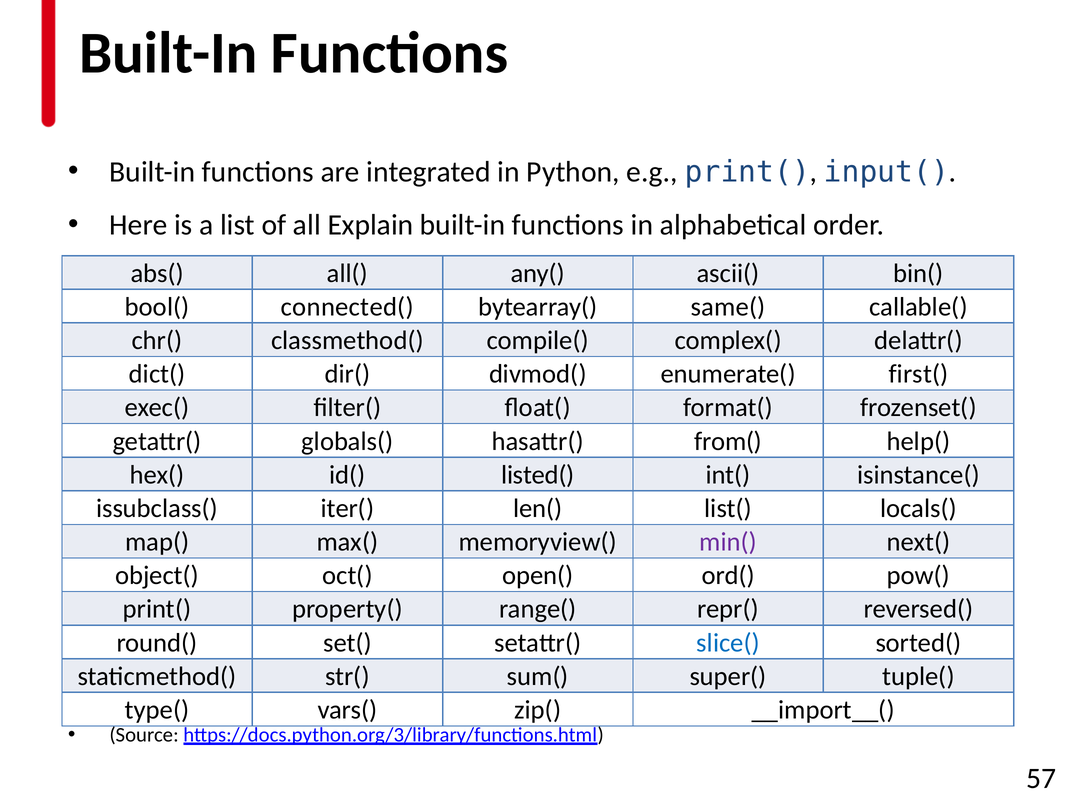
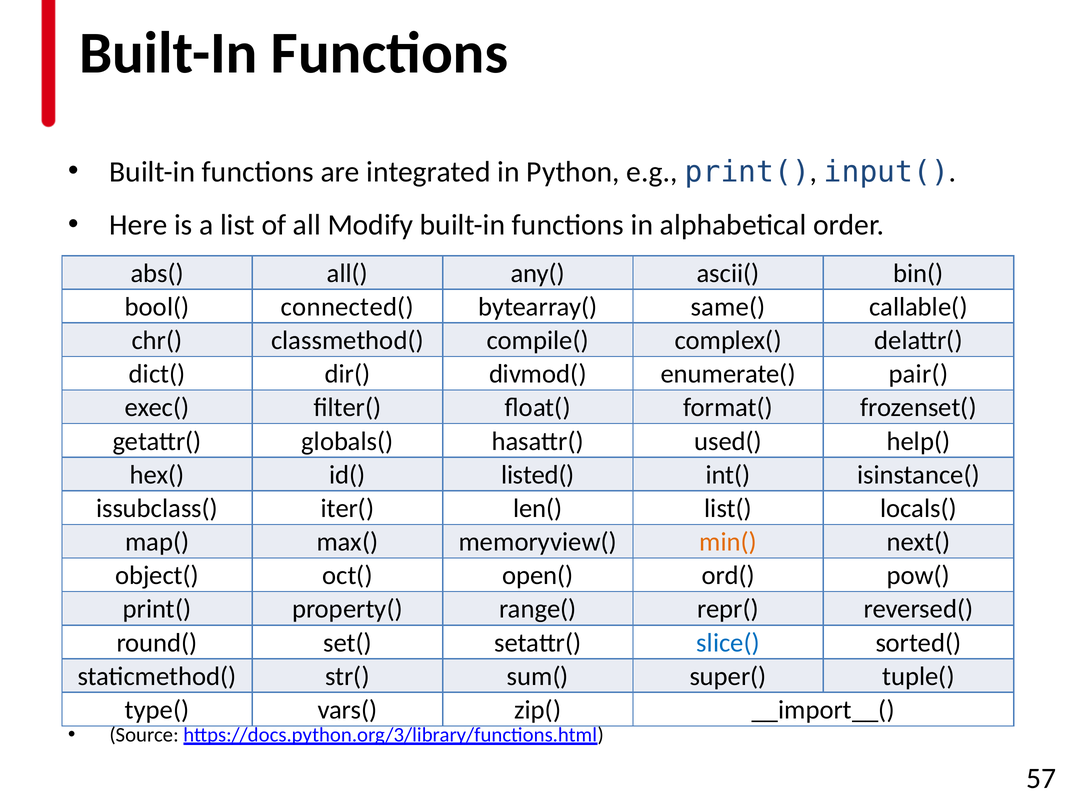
Explain: Explain -> Modify (370, 225)
first(: first( -> pair( (918, 374)
from(: from( -> used( (728, 441)
min( colour: purple -> orange (728, 542)
